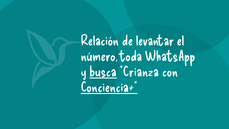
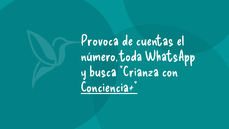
Relación: Relación -> Provoca (100, 41)
levantar: levantar -> cuentas (155, 41)
busca underline: present -> none (103, 72)
